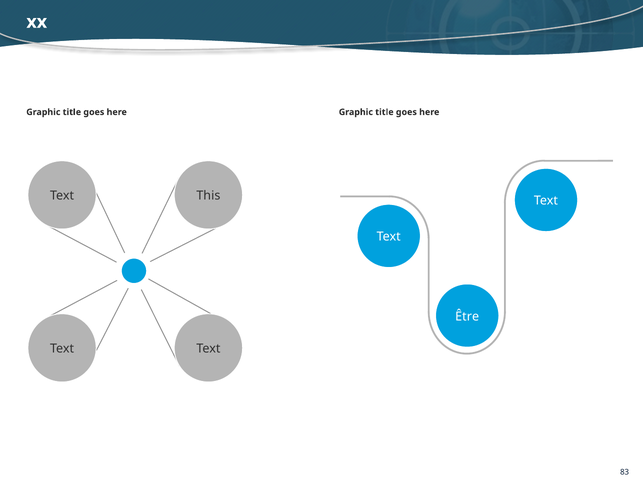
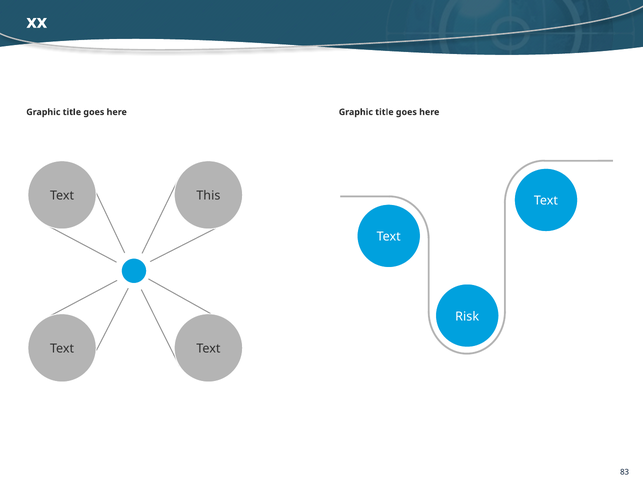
Être: Être -> Risk (467, 317)
